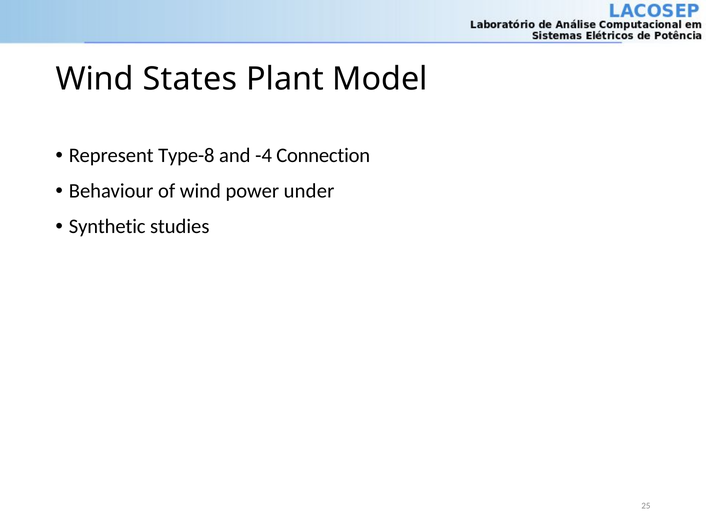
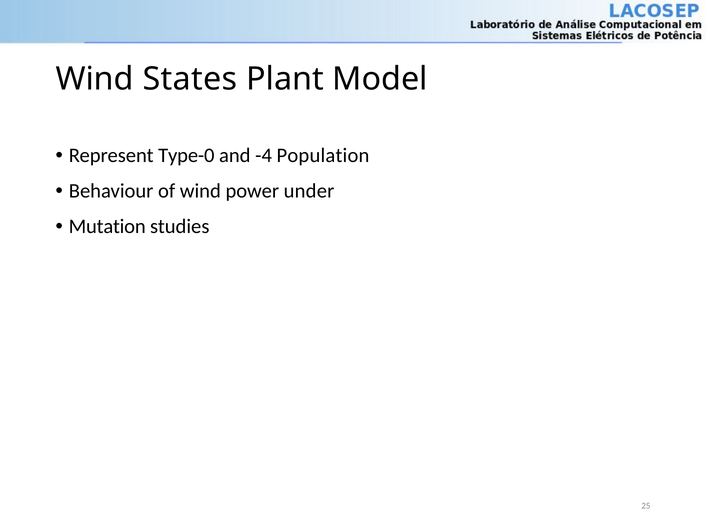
Type-8: Type-8 -> Type-0 (186, 155)
Connection: Connection -> Population (323, 155)
Synthetic: Synthetic -> Mutation (107, 226)
